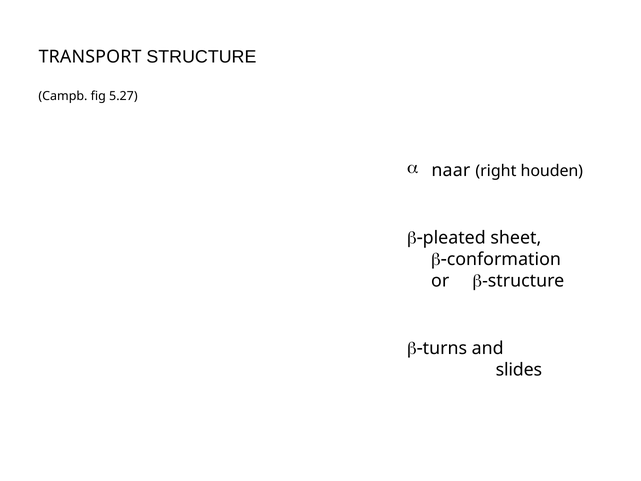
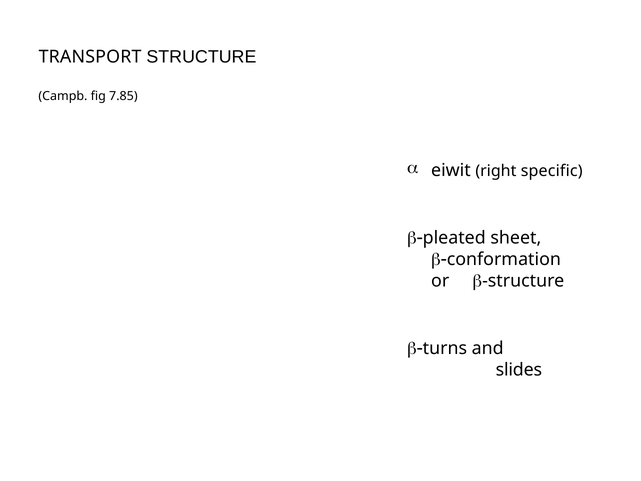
5.27: 5.27 -> 7.85 (123, 96)
naar: naar -> eiwit (451, 170)
houden: houden -> specific (552, 171)
